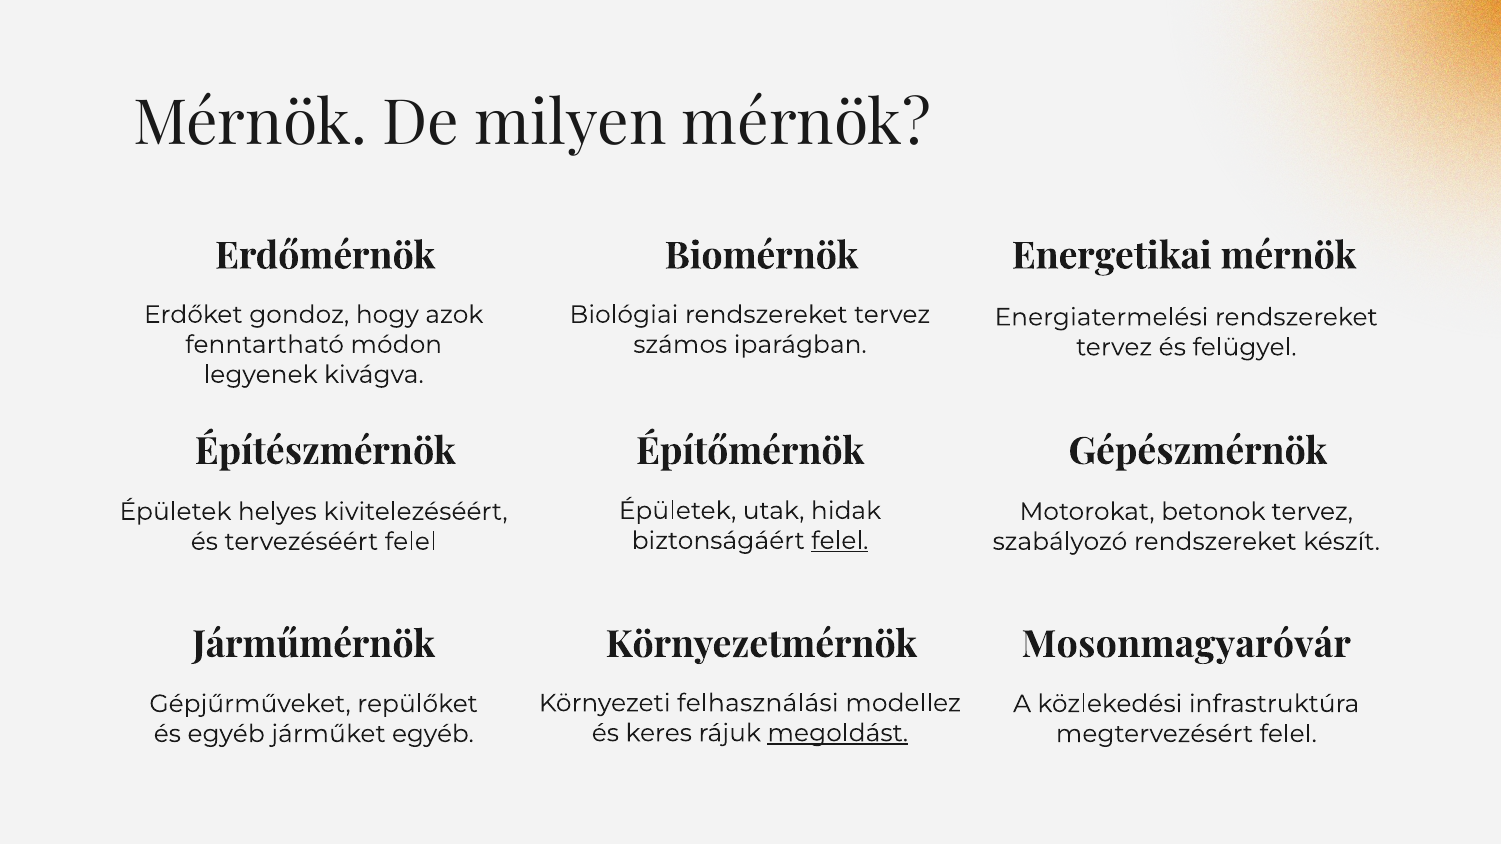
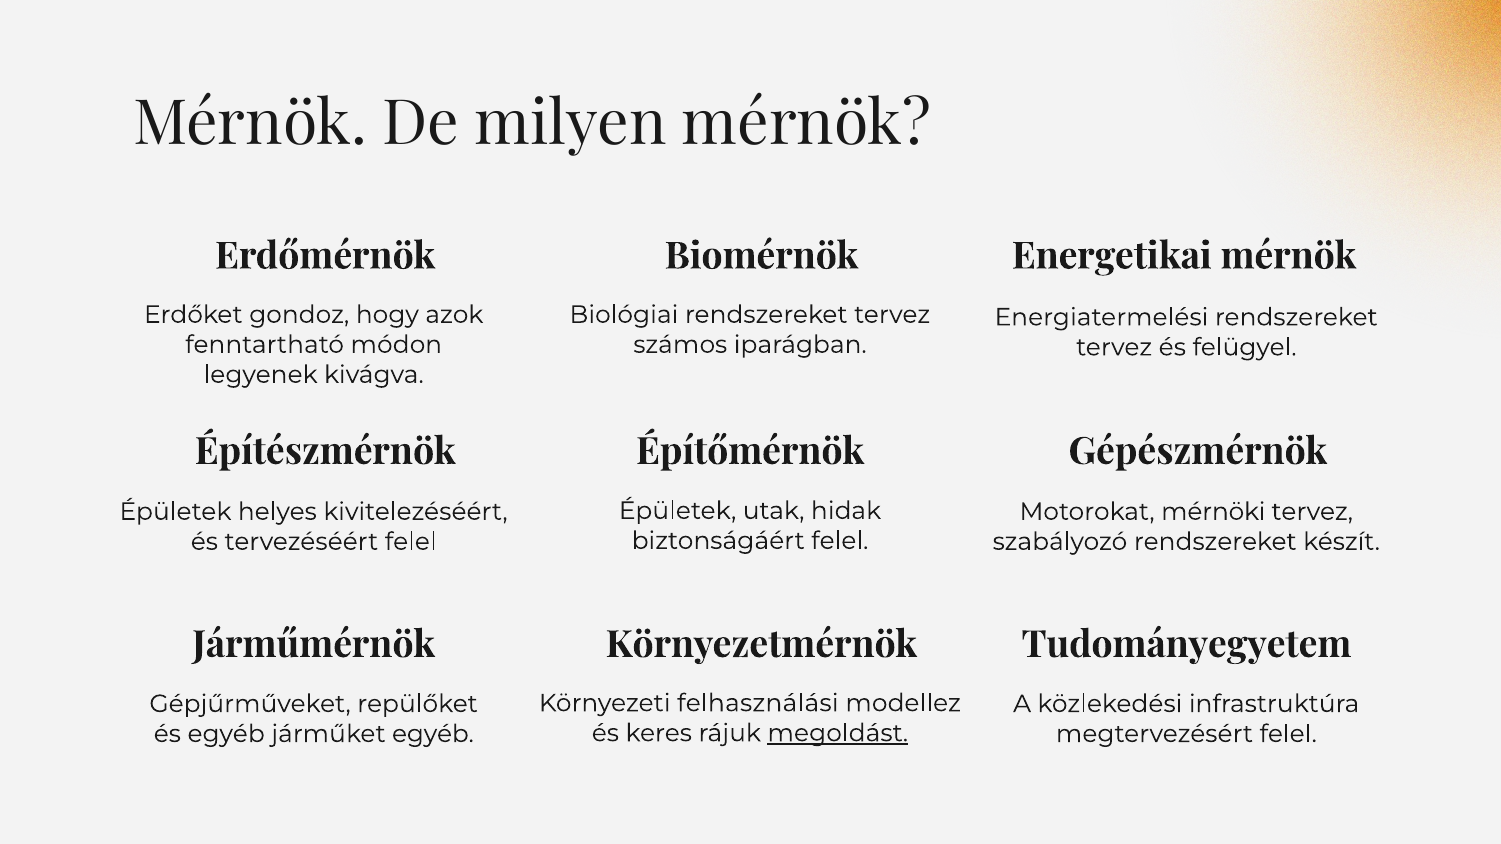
betonok: betonok -> mérnöki (1213, 512)
felel underline: present -> none (840, 541)
Mosonmagyaróvár: Mosonmagyaróvár -> Tudományegyetem (1186, 645)
